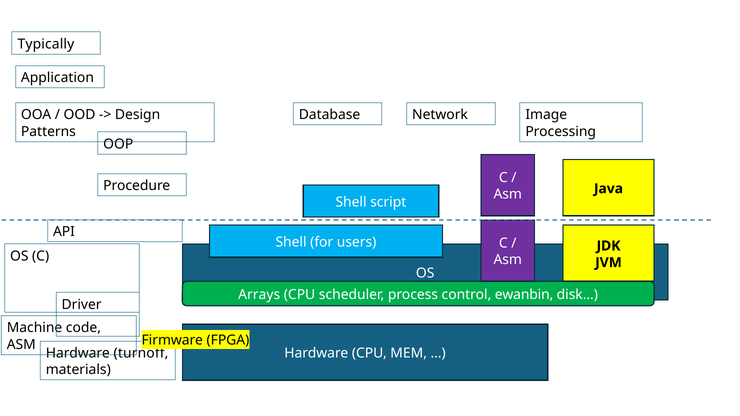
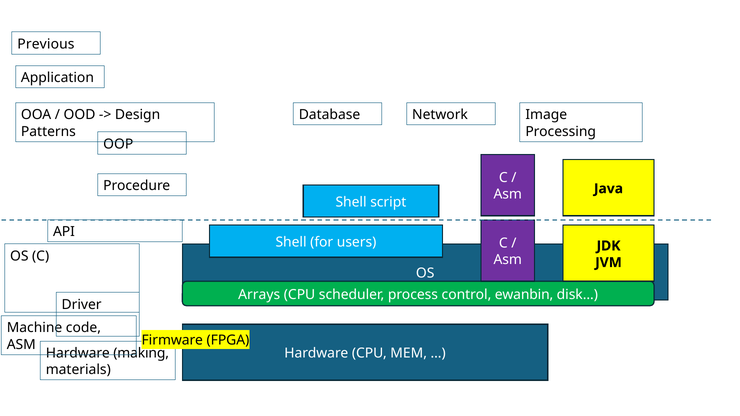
Typically: Typically -> Previous (46, 44)
turnoff: turnoff -> making (141, 353)
